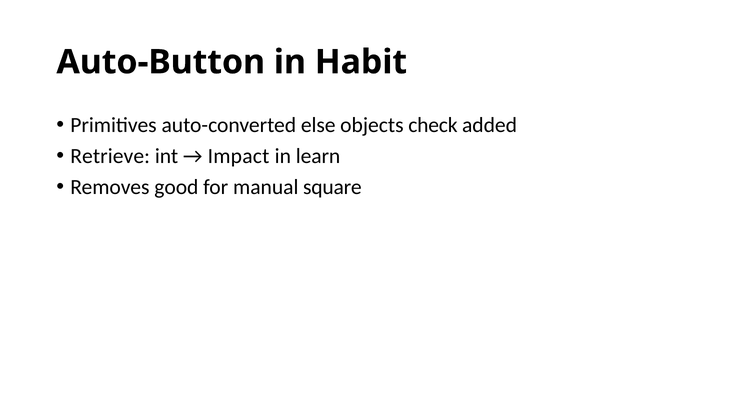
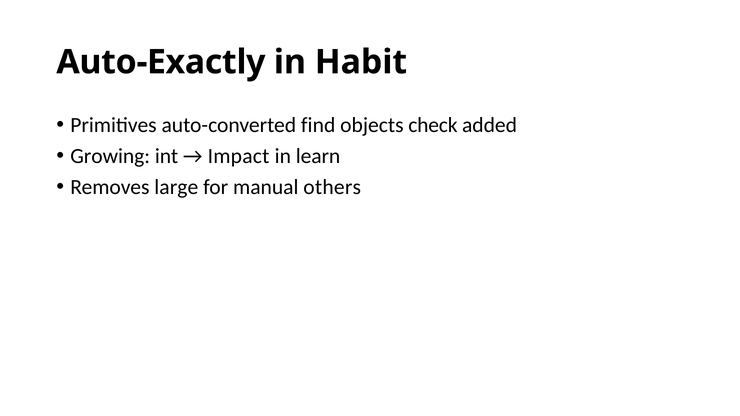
Auto-Button: Auto-Button -> Auto-Exactly (161, 62)
else: else -> find (318, 125)
Retrieve: Retrieve -> Growing (110, 156)
good: good -> large (176, 187)
square: square -> others (332, 187)
